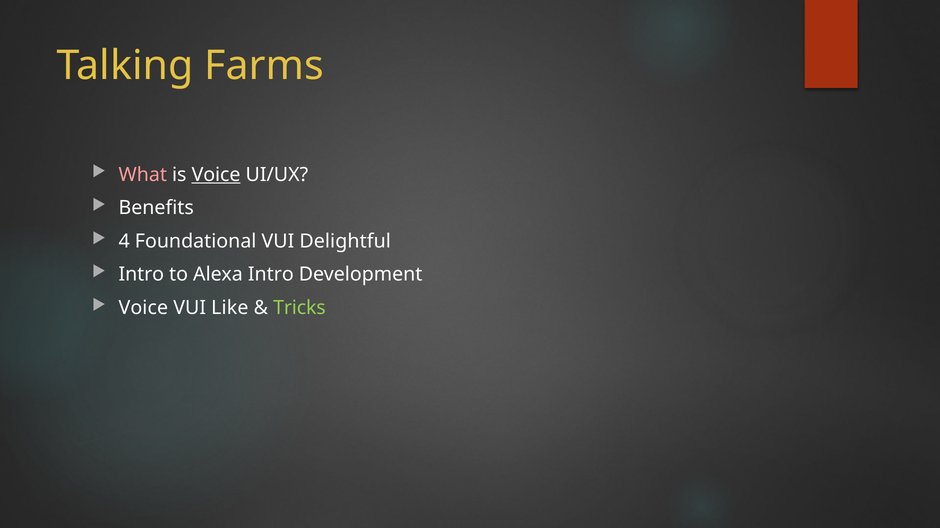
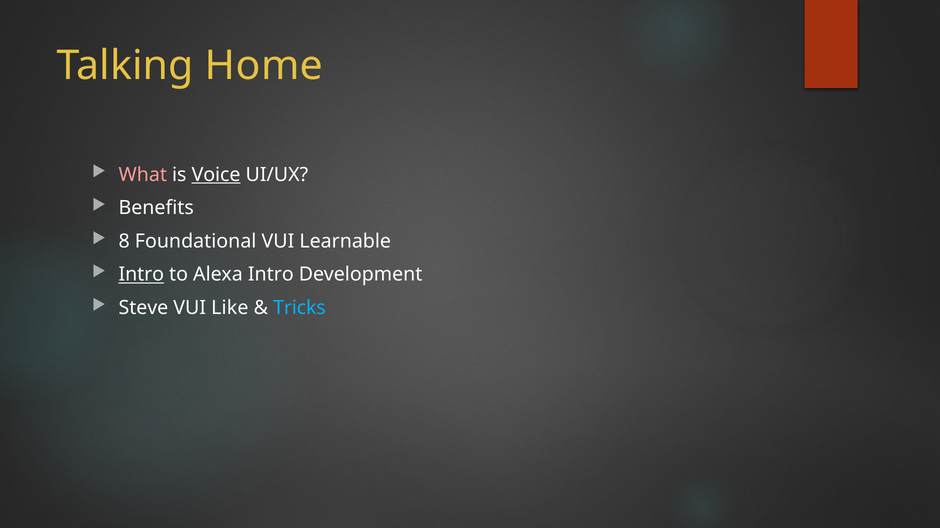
Farms: Farms -> Home (264, 66)
4: 4 -> 8 (124, 242)
Delightful: Delightful -> Learnable (345, 242)
Intro underline: none -> present (141, 275)
Voice: Voice -> Steve (143, 308)
Tricks colour: light green -> light blue (299, 308)
